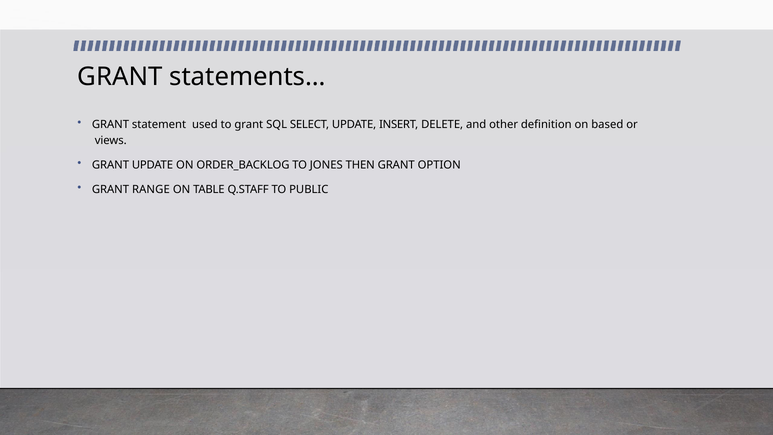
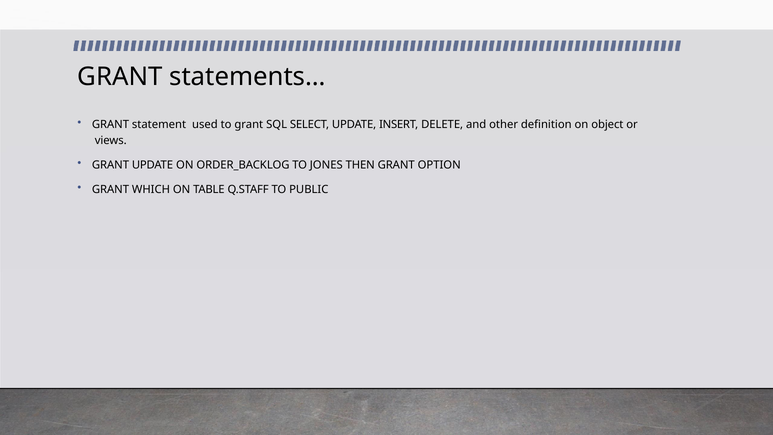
based: based -> object (607, 124)
RANGE: RANGE -> WHICH (151, 189)
